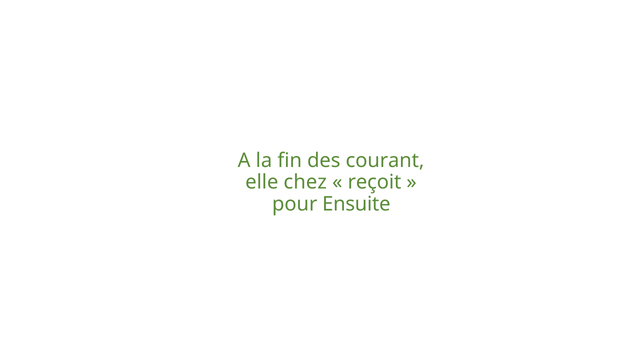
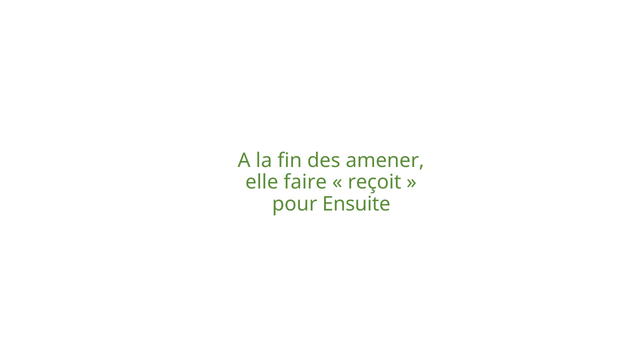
courant: courant -> amener (385, 161)
chez: chez -> faire (305, 182)
